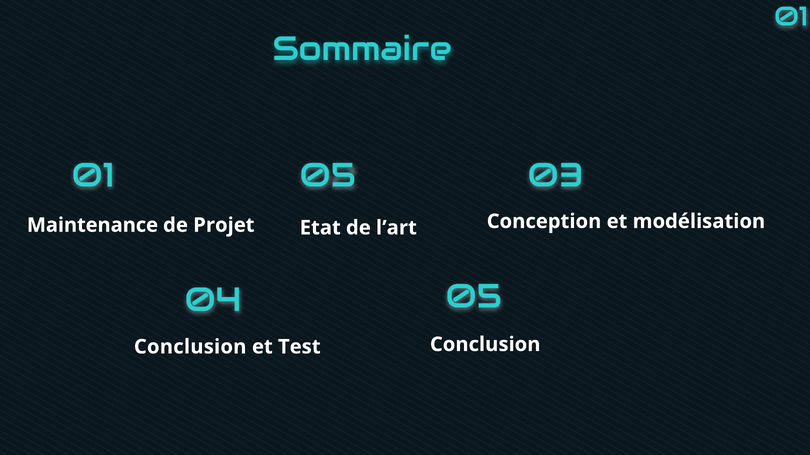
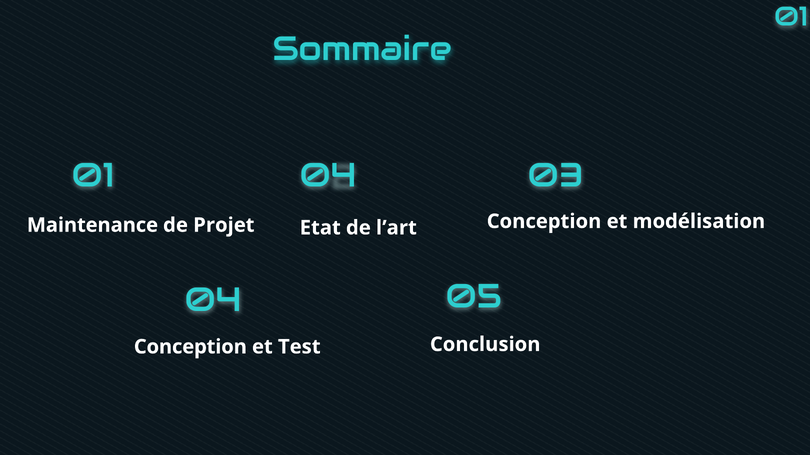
01 05: 05 -> 04 (328, 176)
Conclusion: Conclusion -> Conception (190, 347)
